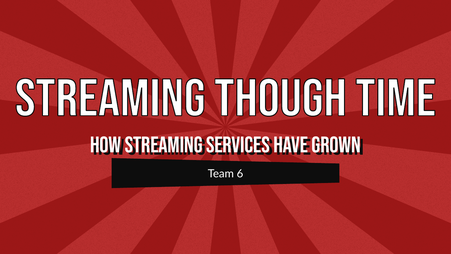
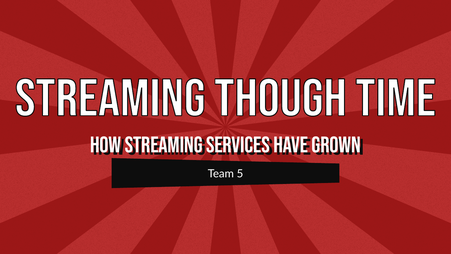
6: 6 -> 5 (240, 174)
